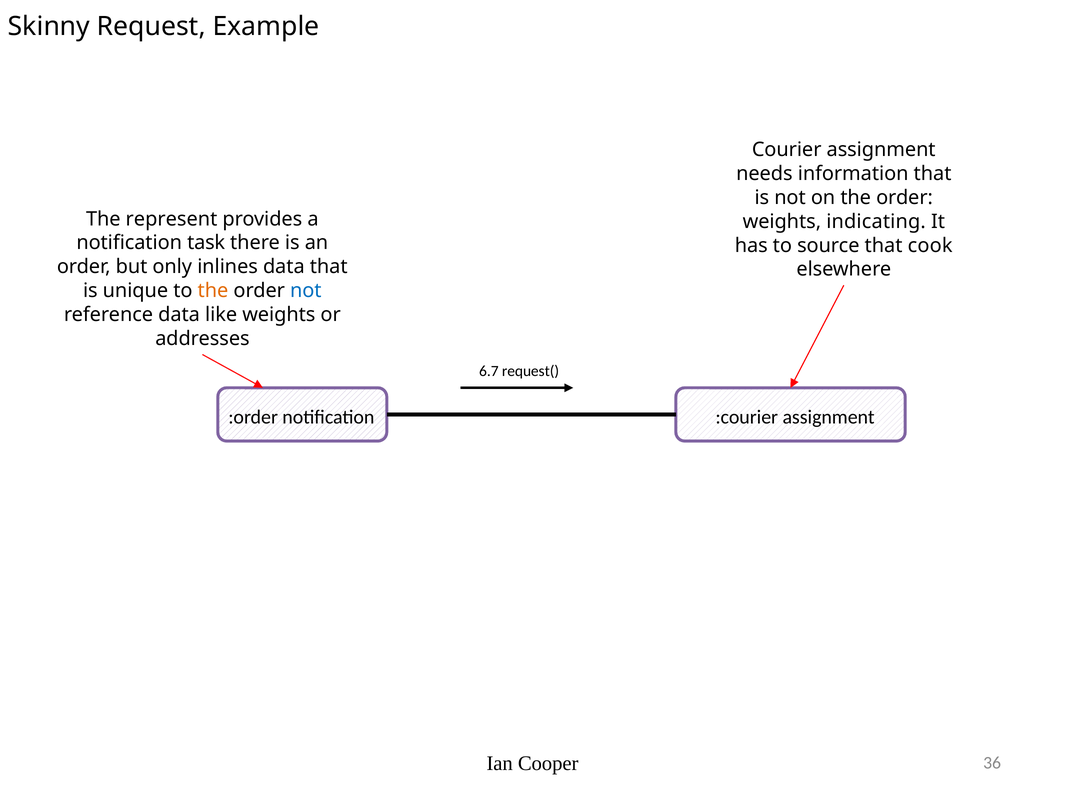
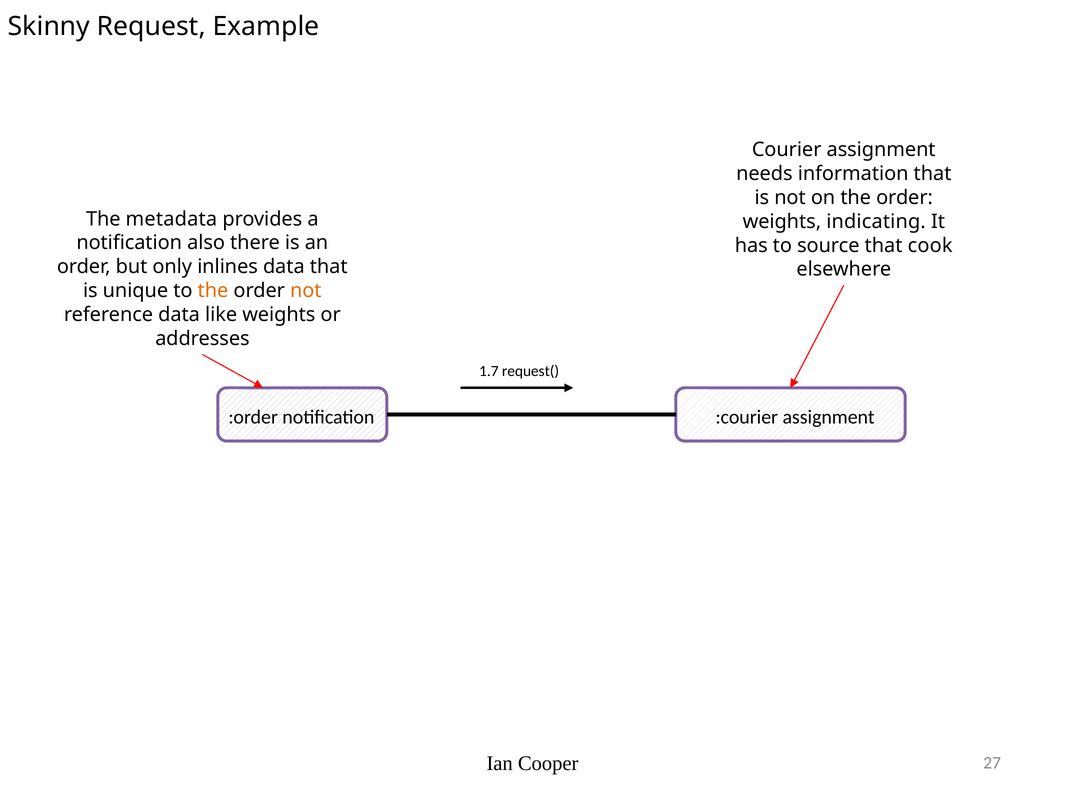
represent: represent -> metadata (171, 219)
task: task -> also (206, 243)
not colour: blue -> orange (306, 291)
6.7: 6.7 -> 1.7 (489, 371)
36: 36 -> 27 (992, 763)
